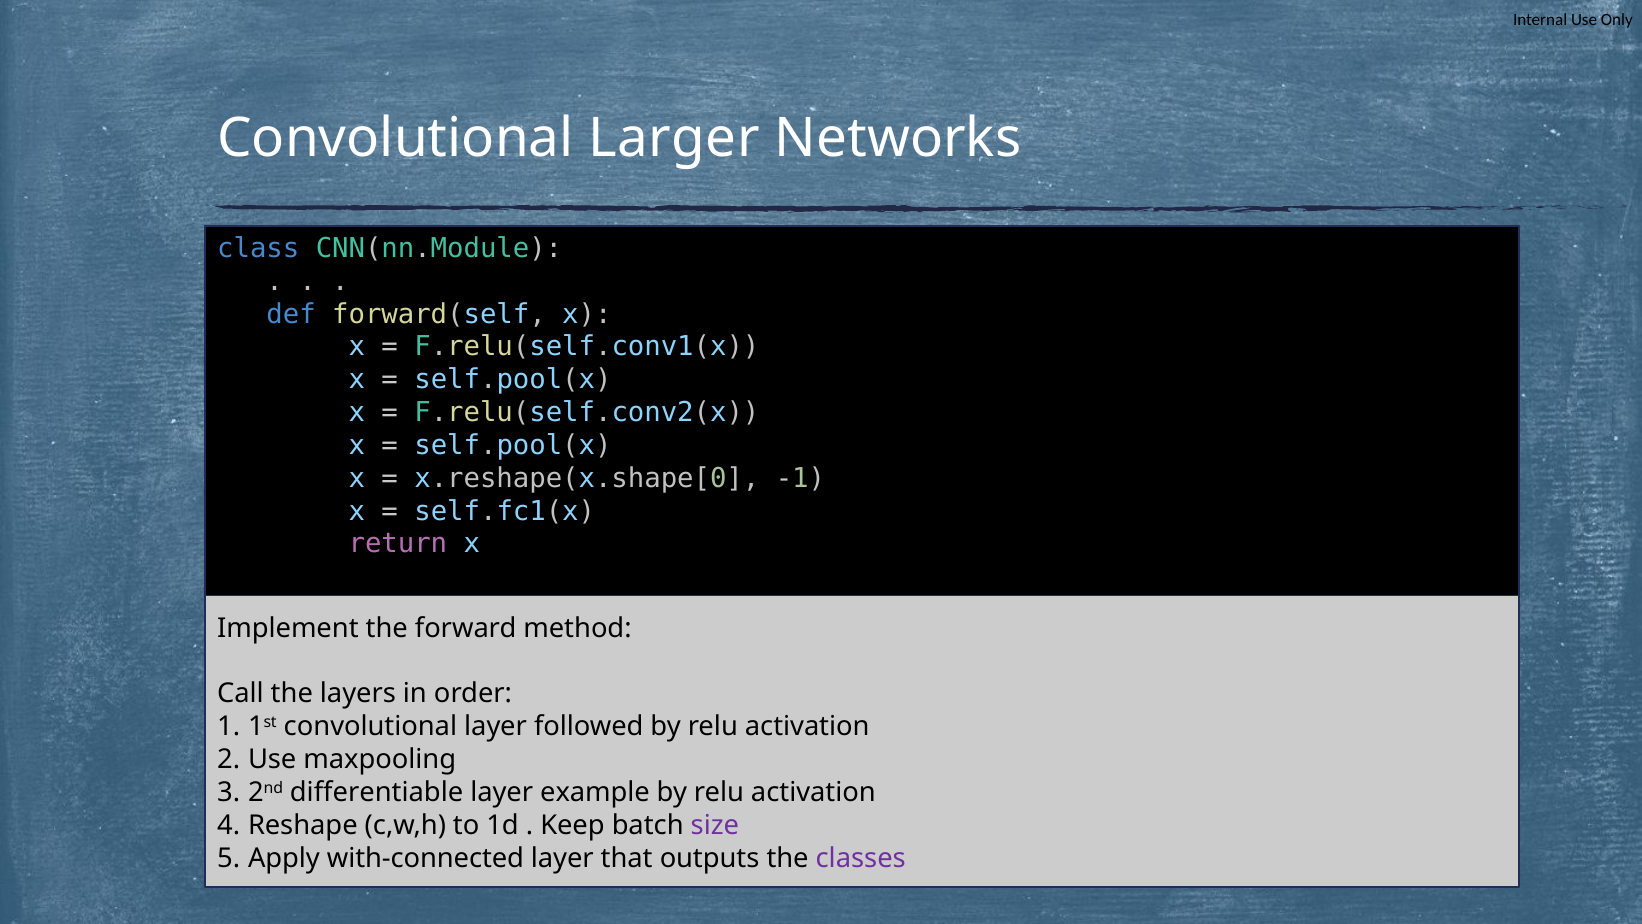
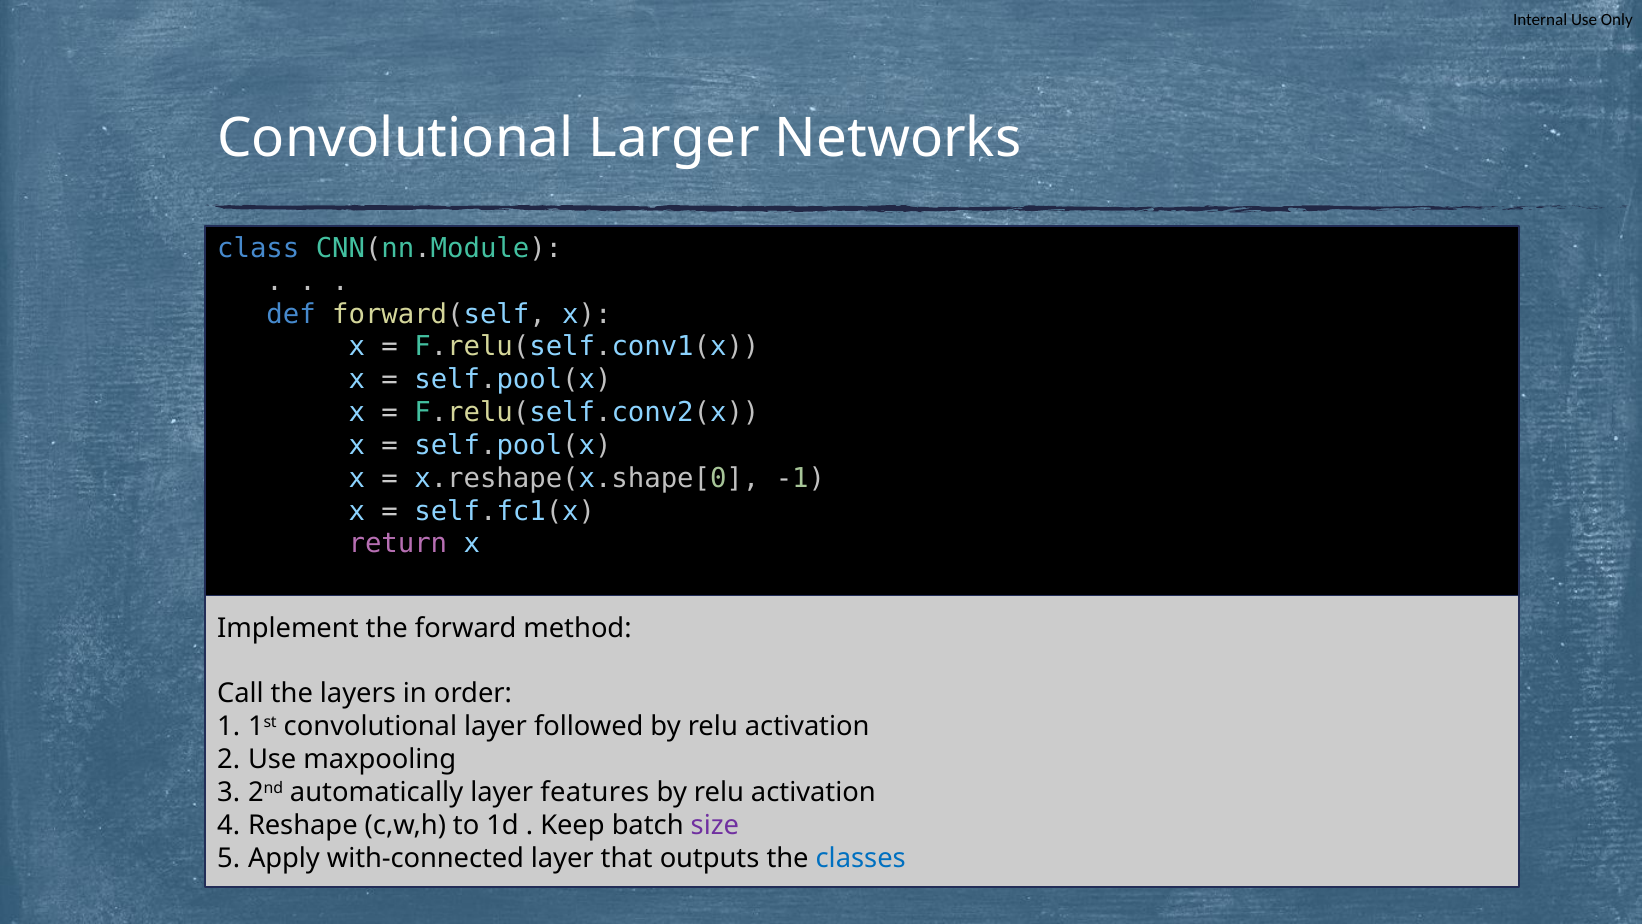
differentiable: differentiable -> automatically (377, 792)
example: example -> features (595, 792)
classes colour: purple -> blue (861, 858)
